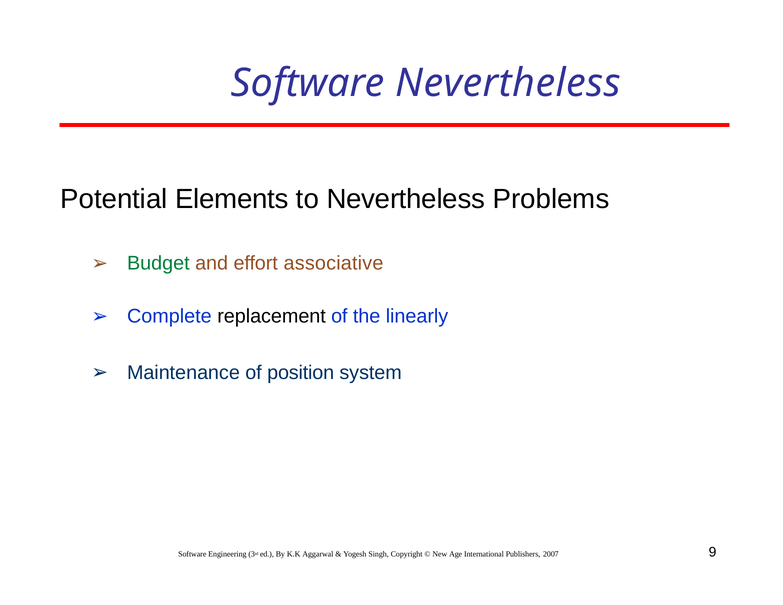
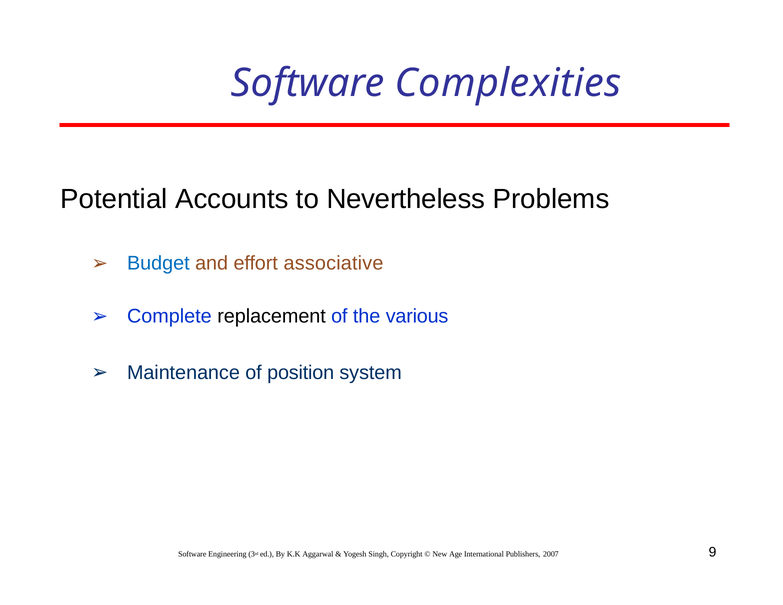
Software Nevertheless: Nevertheless -> Complexities (508, 83)
Elements: Elements -> Accounts (232, 199)
Budget colour: green -> blue (158, 263)
linearly: linearly -> various (417, 316)
